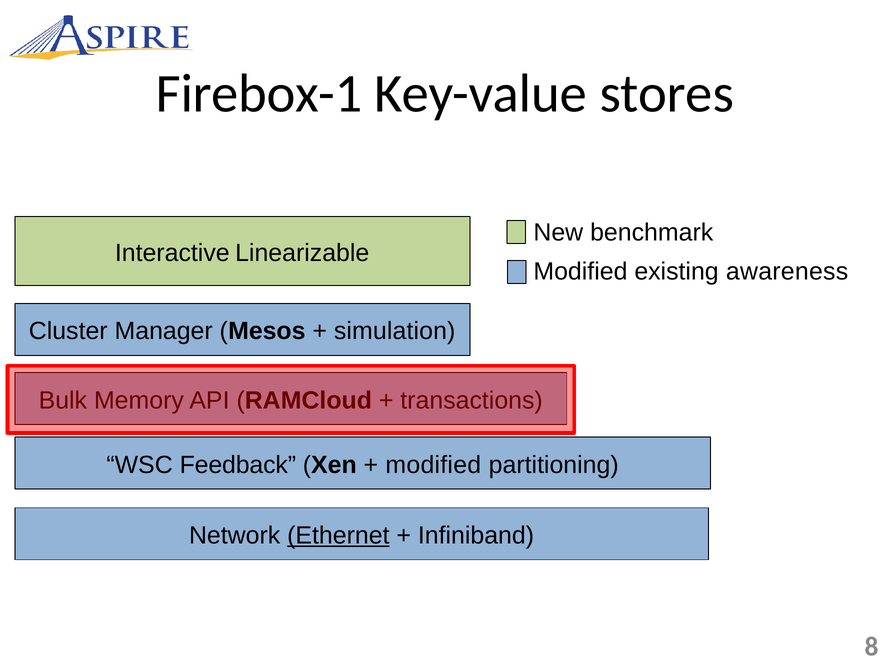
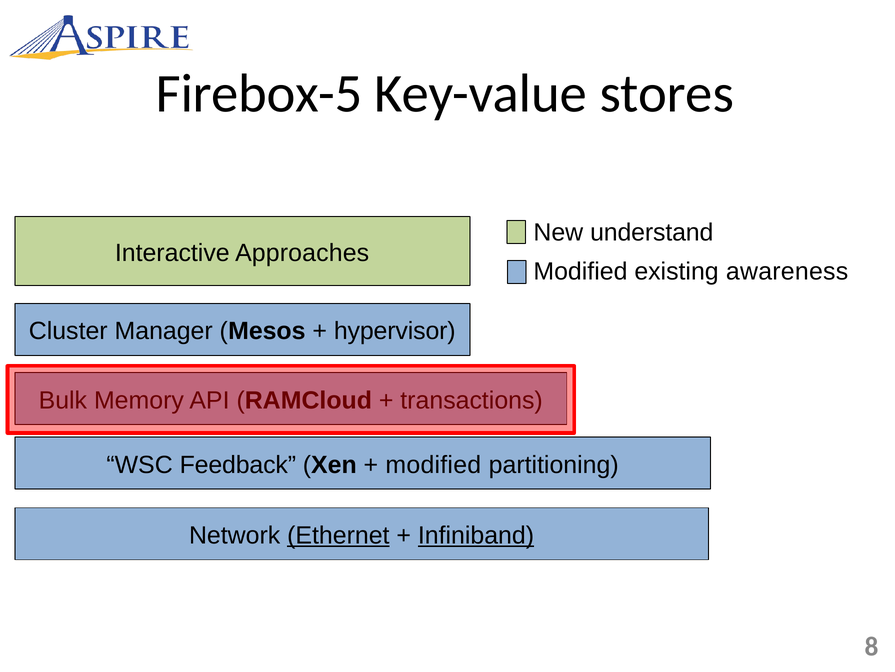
Firebox-1: Firebox-1 -> Firebox-5 (259, 93)
benchmark: benchmark -> understand (652, 232)
Linearizable: Linearizable -> Approaches (302, 253)
simulation: simulation -> hypervisor (395, 331)
Infiniband underline: none -> present (476, 535)
